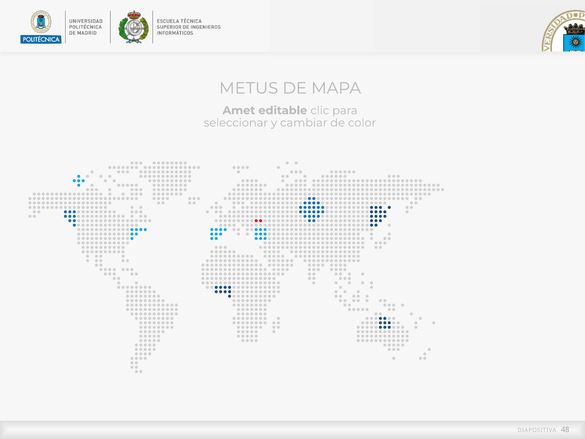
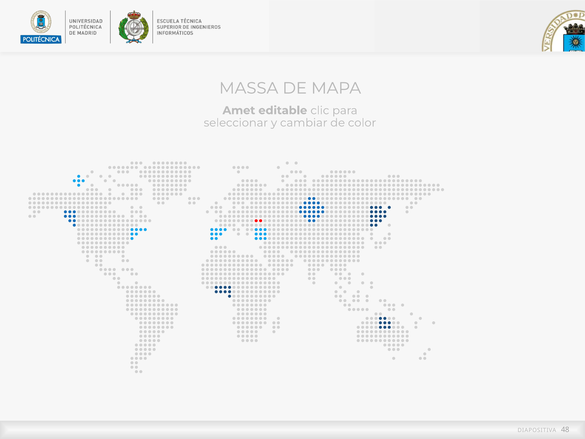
METUS: METUS -> MASSA (249, 88)
